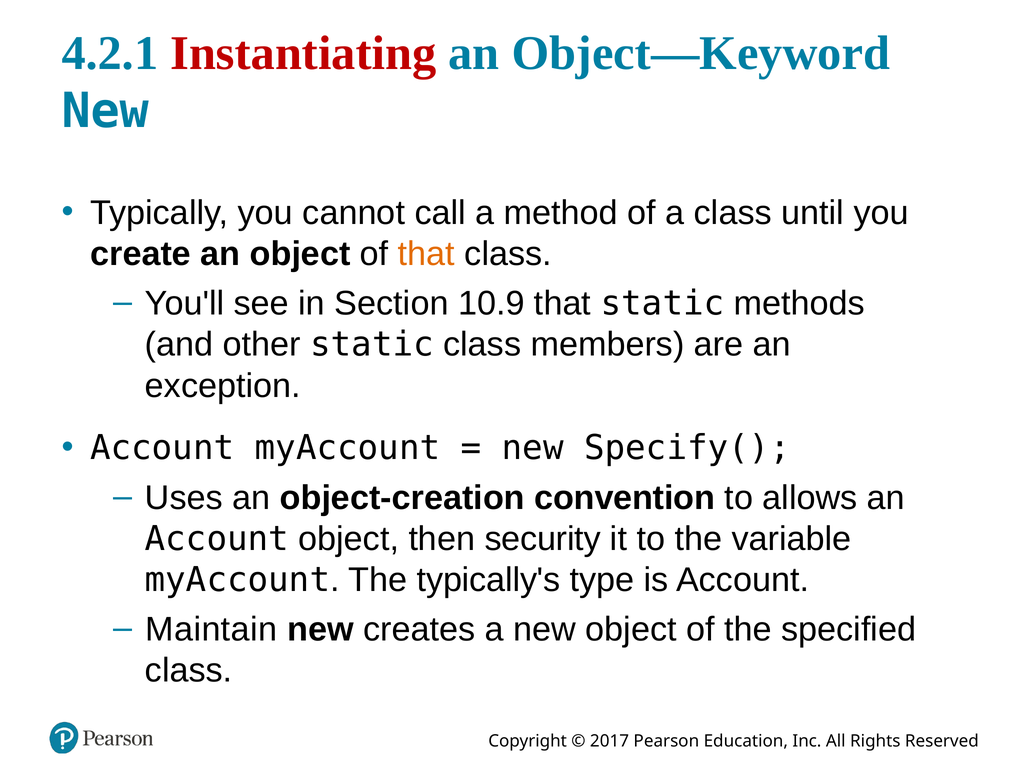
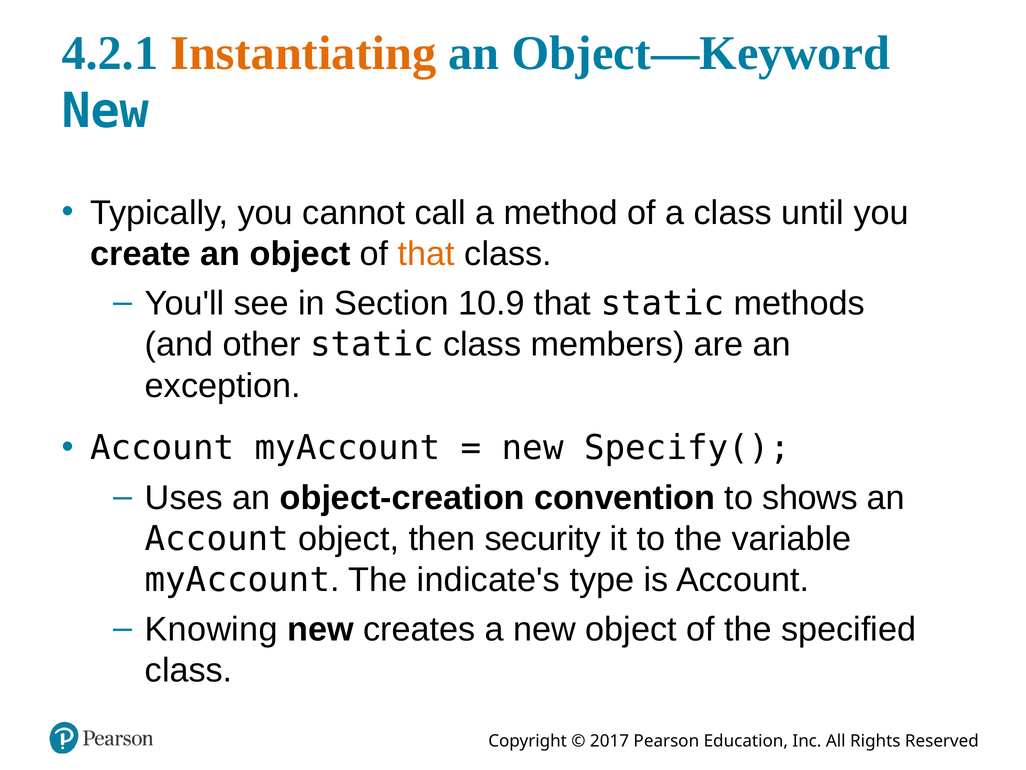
Instantiating colour: red -> orange (303, 53)
allows: allows -> shows (810, 497)
typically's: typically's -> indicate's (488, 580)
Maintain: Maintain -> Knowing (211, 629)
